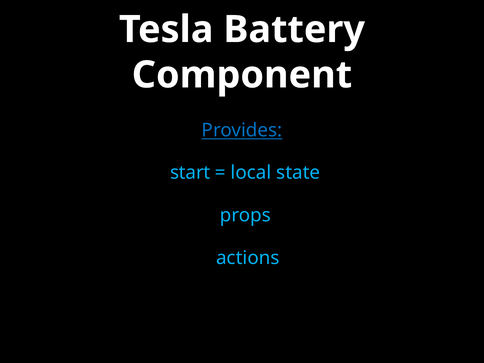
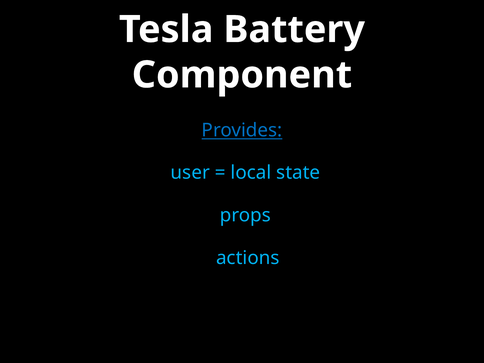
start: start -> user (190, 173)
